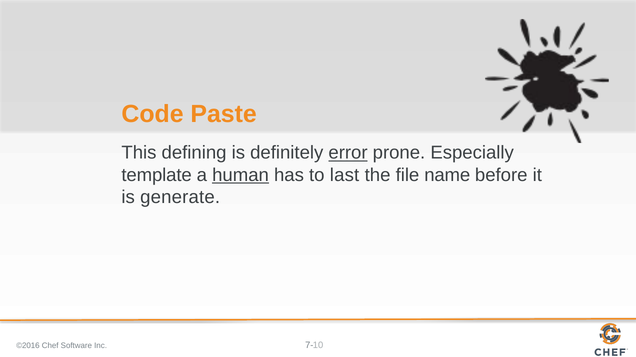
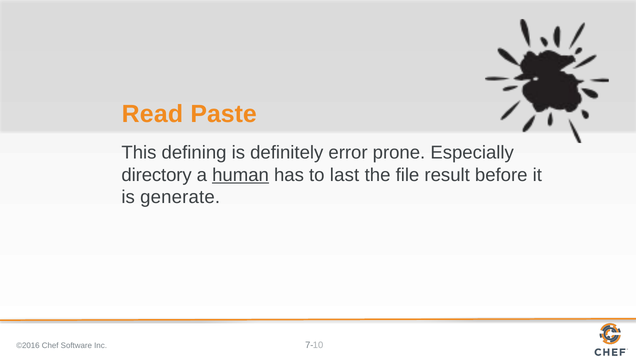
Code: Code -> Read (152, 114)
error underline: present -> none (348, 153)
template: template -> directory (157, 175)
name: name -> result (447, 175)
